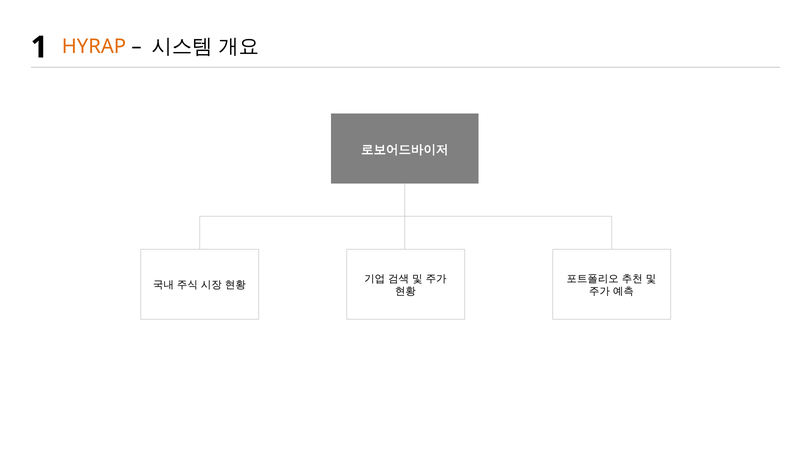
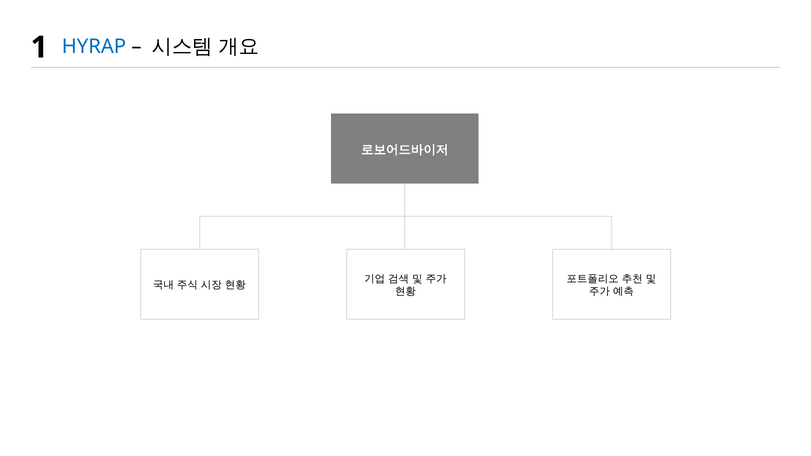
HYRAP colour: orange -> blue (94, 47)
